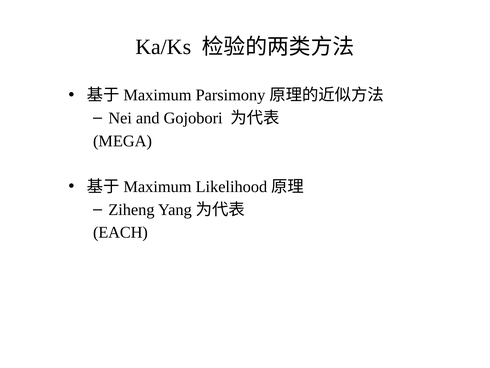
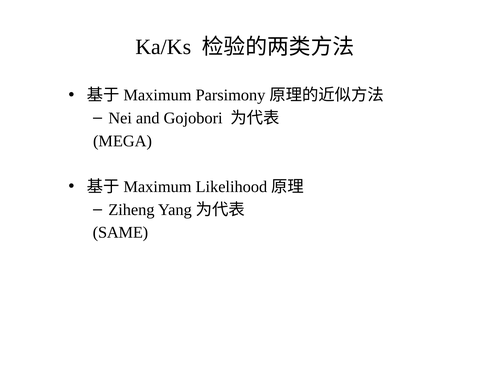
EACH: EACH -> SAME (120, 232)
